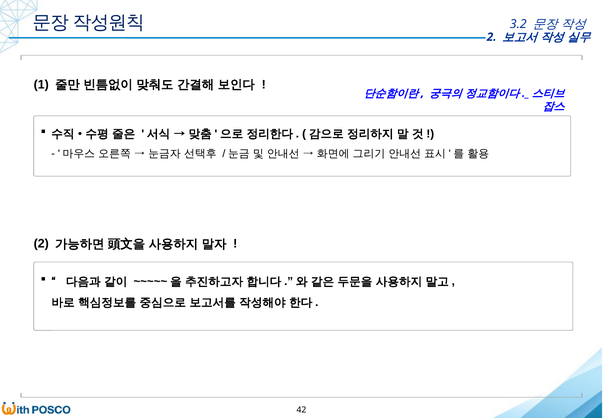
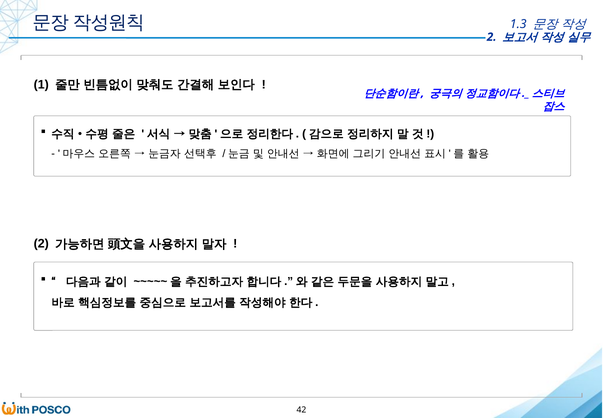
3.2: 3.2 -> 1.3 (518, 24)
